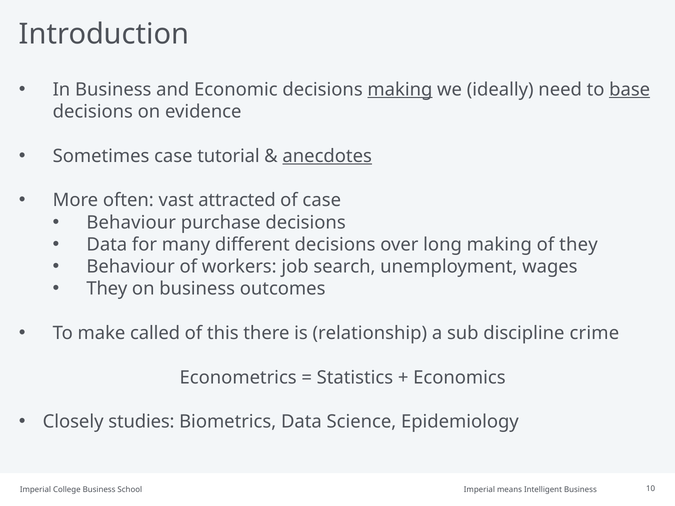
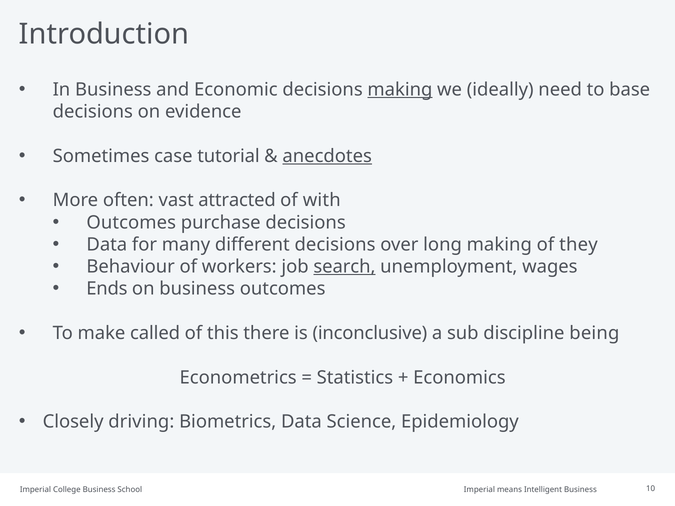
base underline: present -> none (630, 90)
of case: case -> with (322, 200)
Behaviour: Behaviour -> Outcomes (131, 222)
search underline: none -> present (344, 267)
They: They -> Ends (107, 289)
relationship: relationship -> inconclusive (370, 333)
crime: crime -> being (594, 333)
studies: studies -> driving (141, 422)
